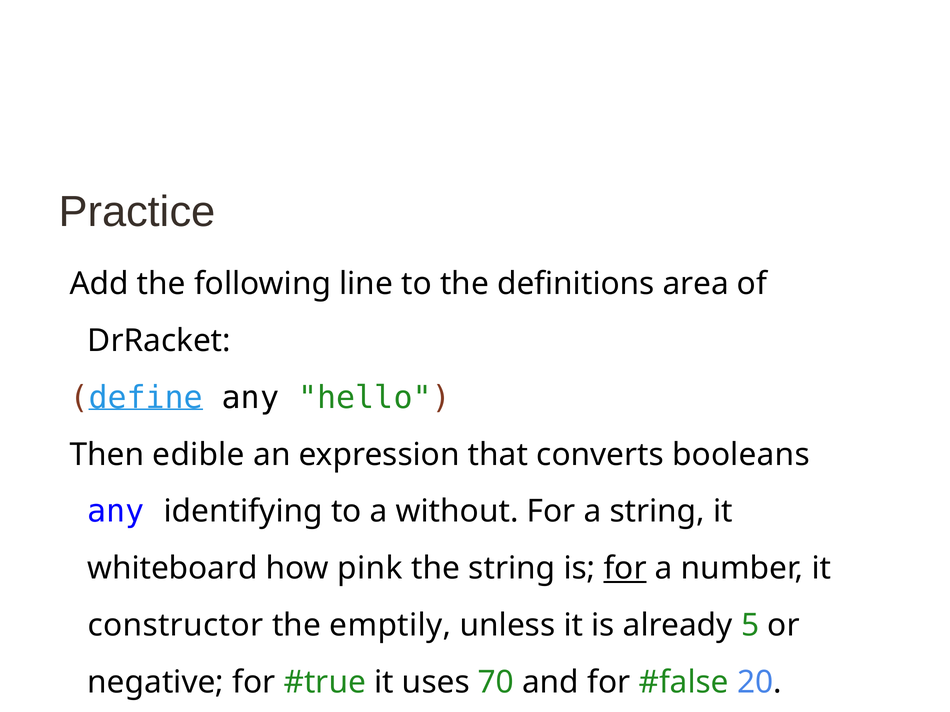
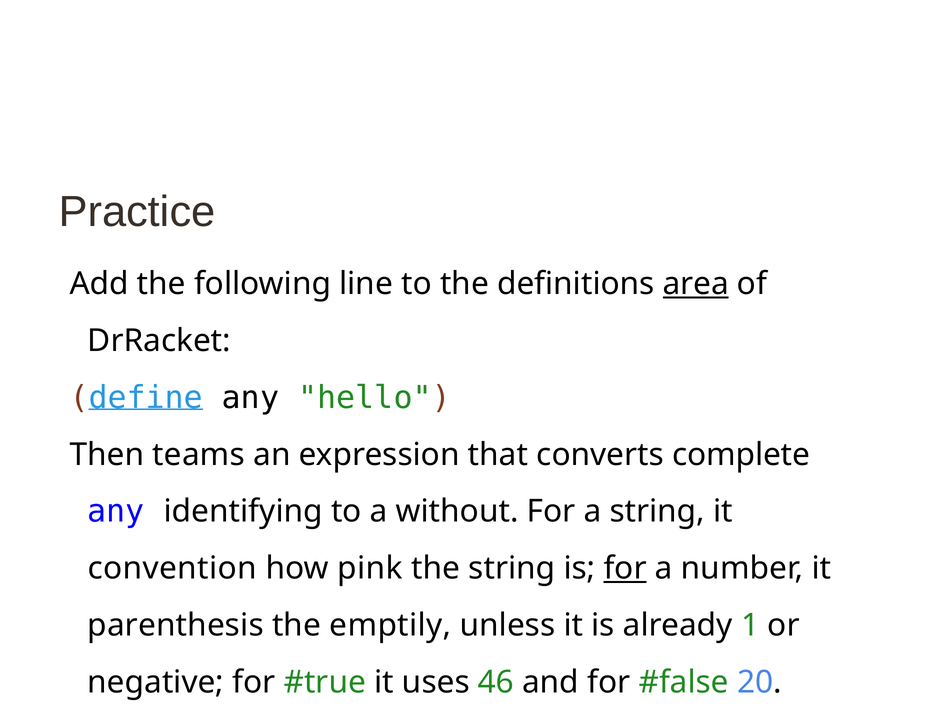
area underline: none -> present (696, 284)
edible: edible -> teams (199, 455)
booleans: booleans -> complete (741, 455)
whiteboard: whiteboard -> convention (172, 569)
constructor: constructor -> parenthesis (176, 626)
5: 5 -> 1 (750, 626)
70: 70 -> 46 (496, 683)
